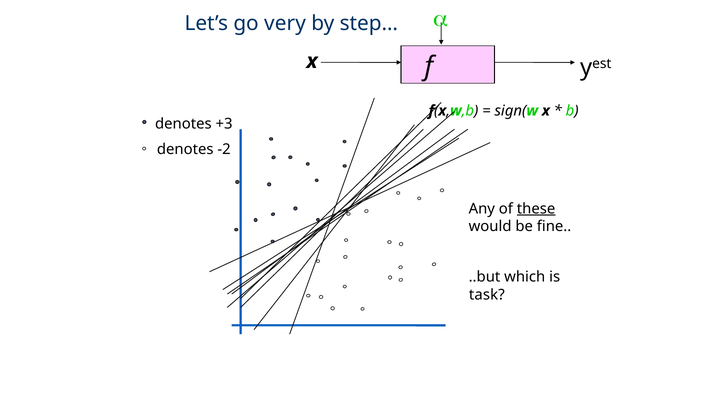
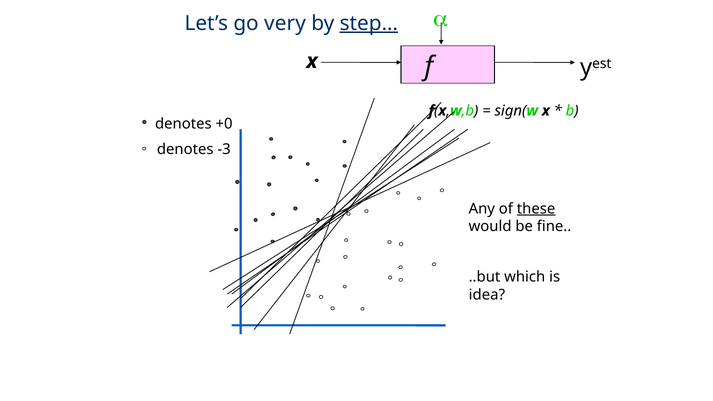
step… underline: none -> present (369, 23)
+3: +3 -> +0 (224, 124)
-2: -2 -> -3 (224, 149)
task: task -> idea (487, 295)
